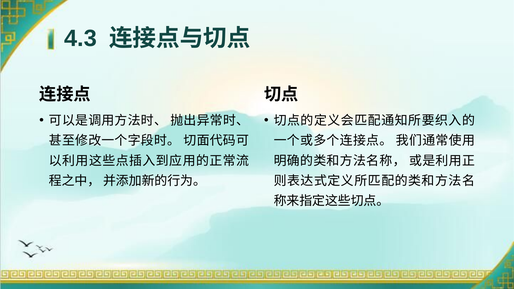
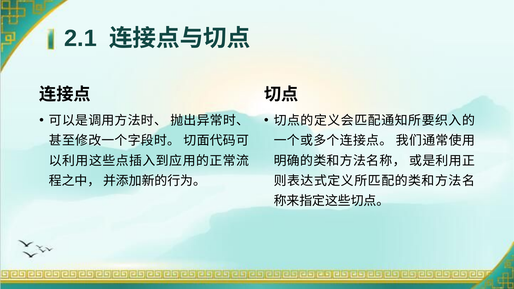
4.3: 4.3 -> 2.1 (80, 38)
